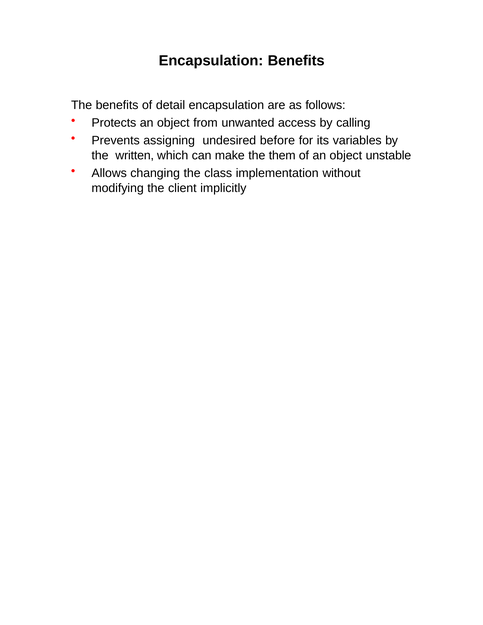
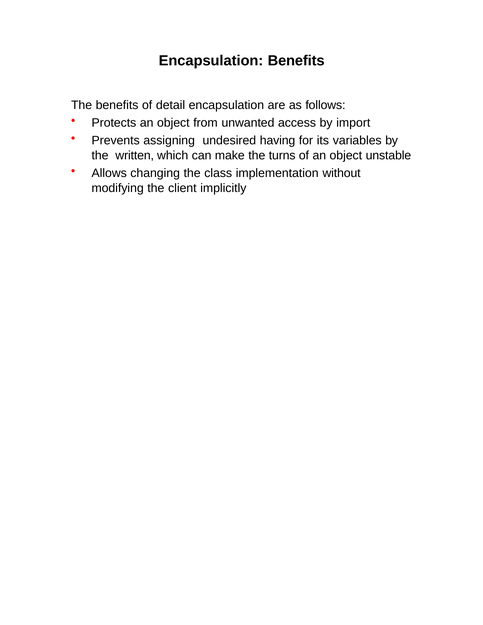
calling: calling -> import (353, 123)
before: before -> having (278, 141)
them: them -> turns (282, 155)
